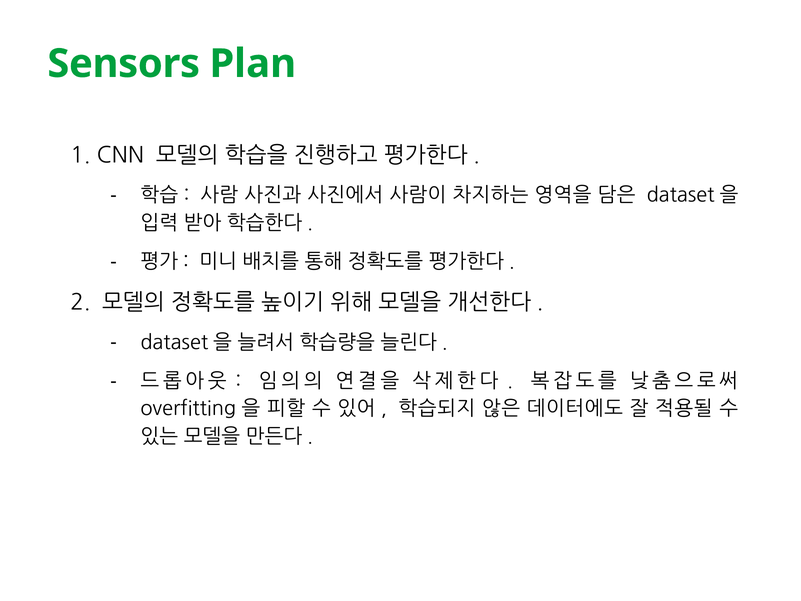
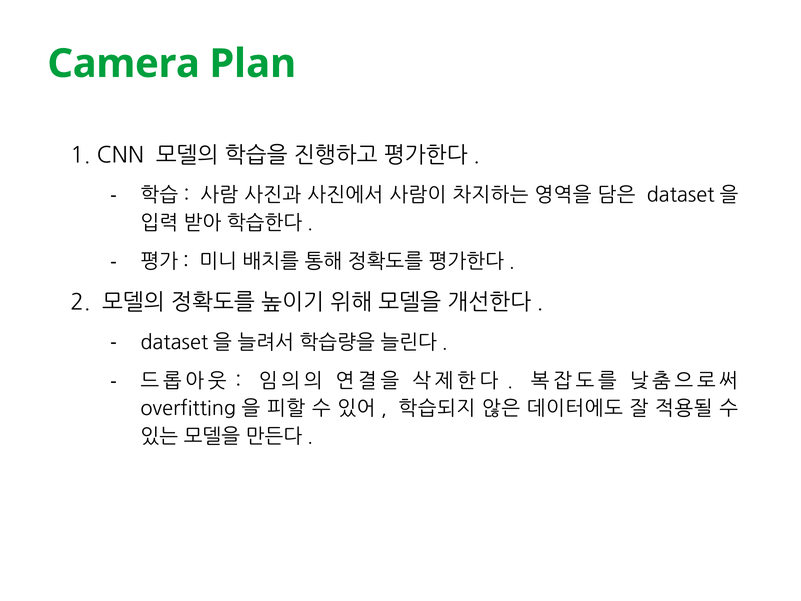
Sensors: Sensors -> Camera (124, 64)
